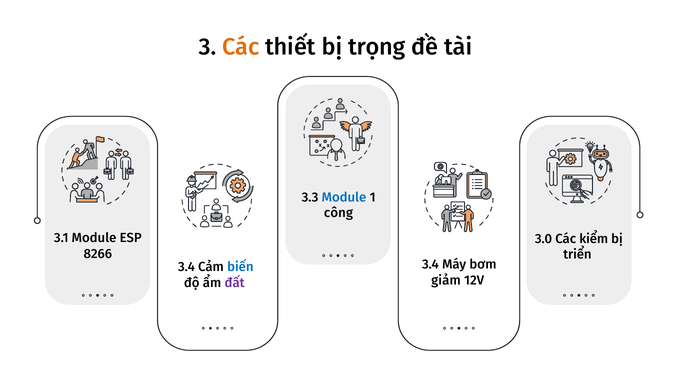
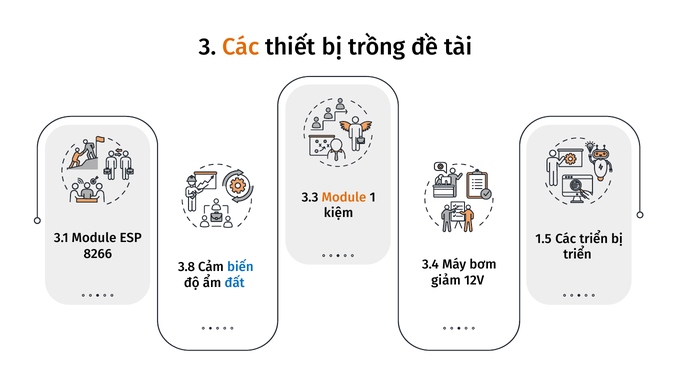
trọng: trọng -> trồng (377, 47)
Module colour: blue -> orange (344, 197)
công: công -> kiệm (339, 213)
3.0: 3.0 -> 1.5 (543, 239)
Các kiểm: kiểm -> triển (594, 239)
3.4: 3.4 -> 3.8 (187, 267)
đất colour: purple -> blue (235, 283)
